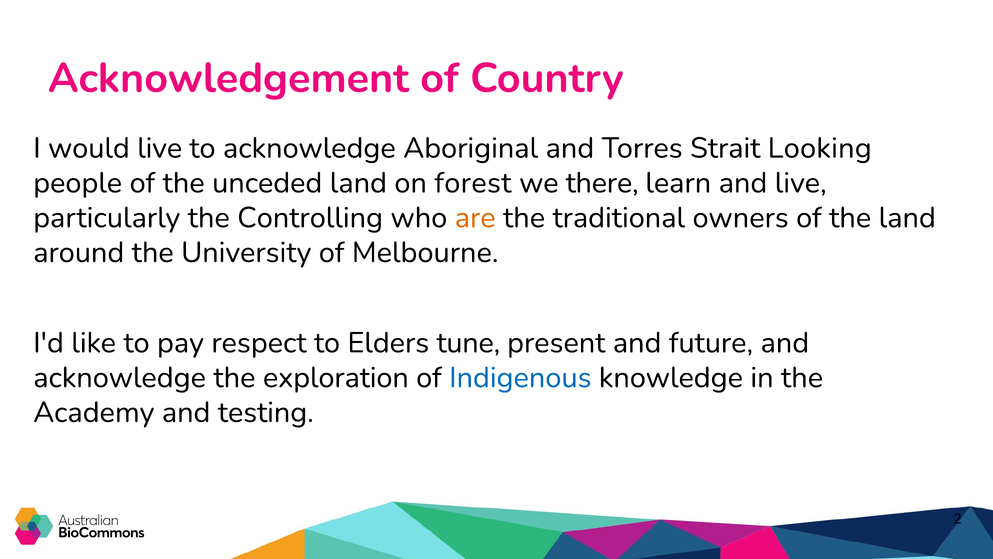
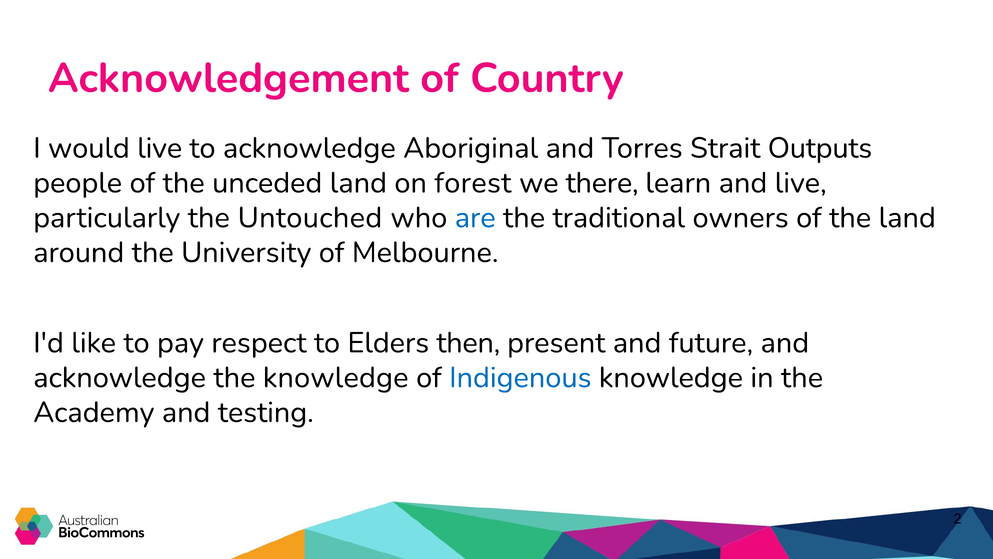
Looking: Looking -> Outputs (820, 148)
Controlling: Controlling -> Untouched (310, 217)
are colour: orange -> blue (475, 217)
tune: tune -> then (468, 343)
the exploration: exploration -> knowledge (336, 377)
